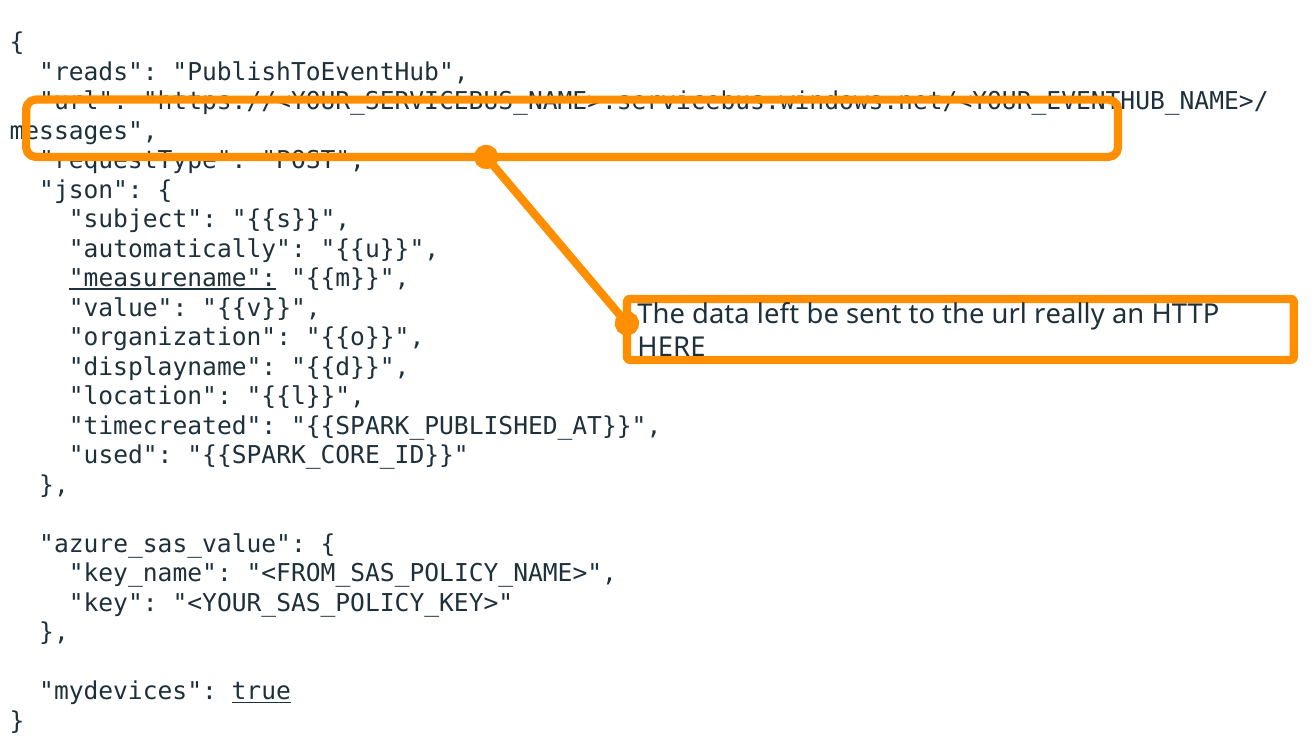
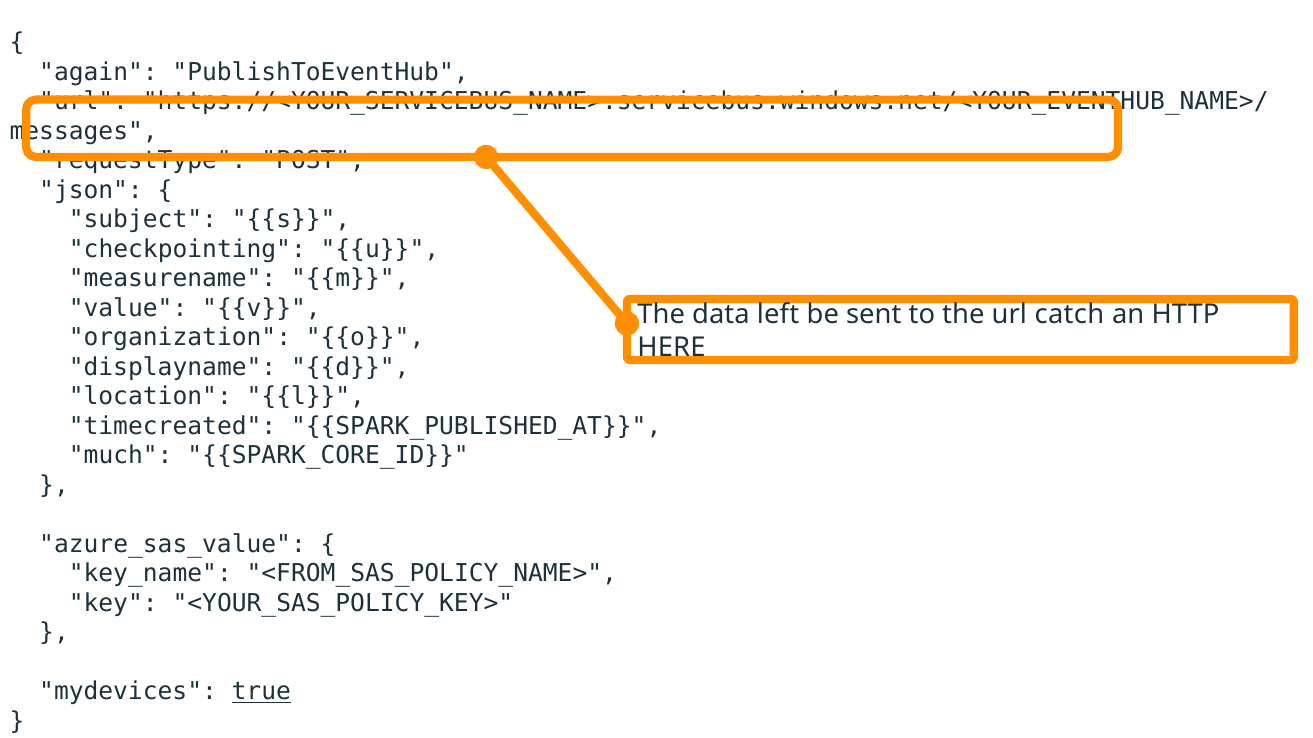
reads: reads -> again (98, 72)
automatically: automatically -> checkpointing (187, 249)
measurename underline: present -> none (173, 279)
really: really -> catch (1069, 315)
used: used -> much (121, 456)
